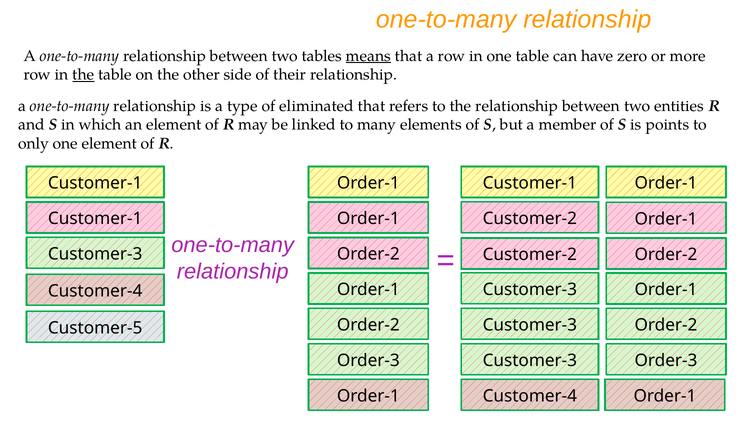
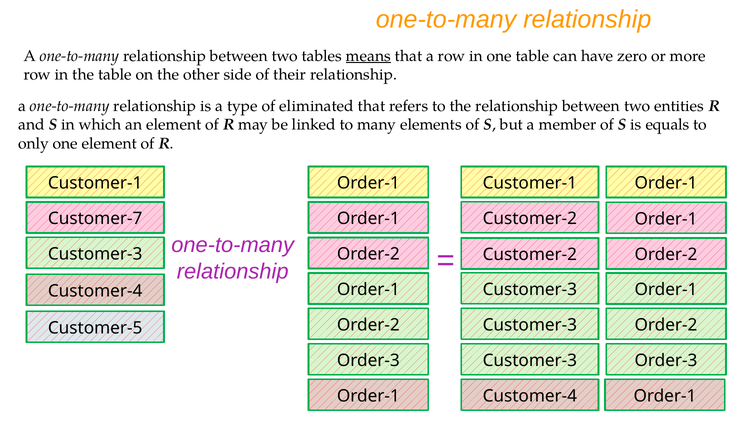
the underline: present -> none (83, 75)
points: points -> equals (668, 125)
Customer-1: Customer-1 -> Customer-7 (95, 219)
